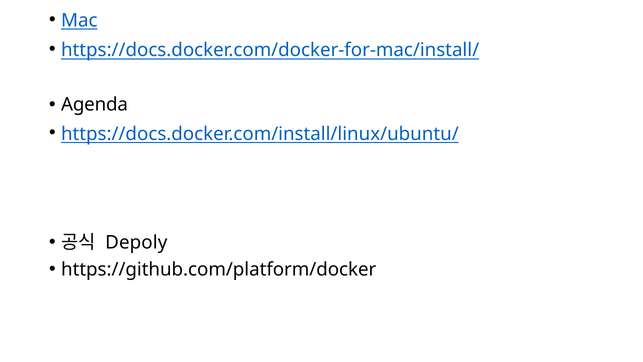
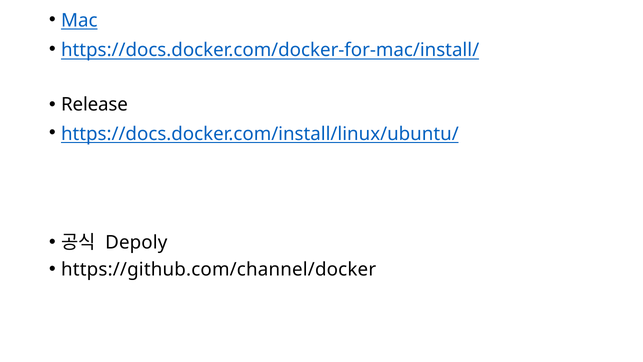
Agenda: Agenda -> Release (94, 105)
https://github.com/platform/docker: https://github.com/platform/docker -> https://github.com/channel/docker (219, 269)
